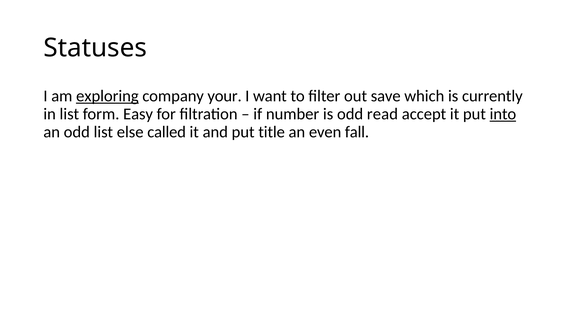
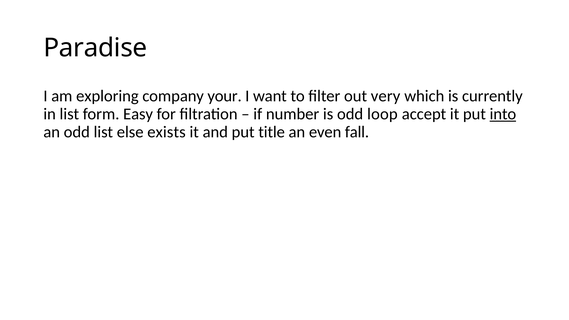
Statuses: Statuses -> Paradise (95, 48)
exploring underline: present -> none (107, 96)
save: save -> very (386, 96)
read: read -> loop (382, 114)
called: called -> exists (166, 132)
